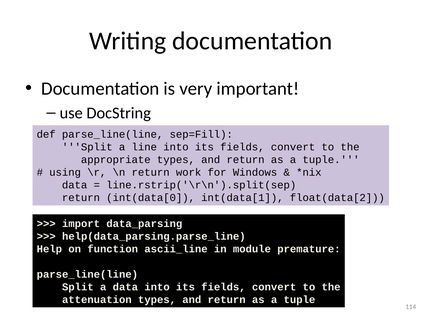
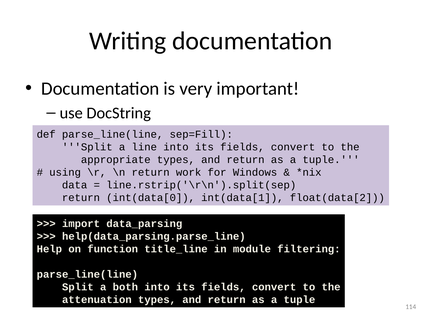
ascii_line: ascii_line -> title_line (176, 248)
premature: premature -> filtering (309, 248)
a data: data -> both (125, 286)
